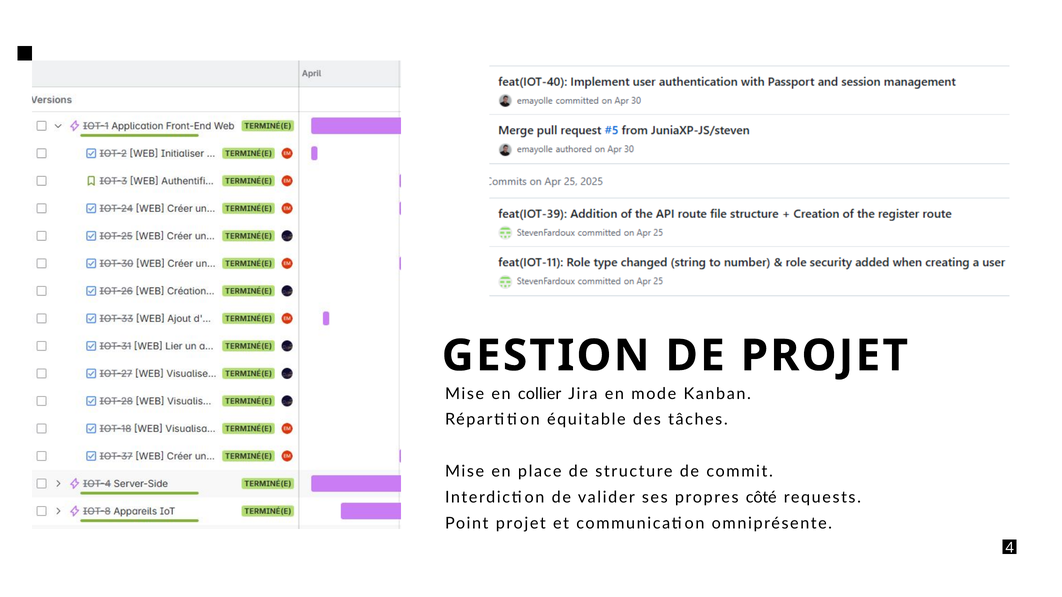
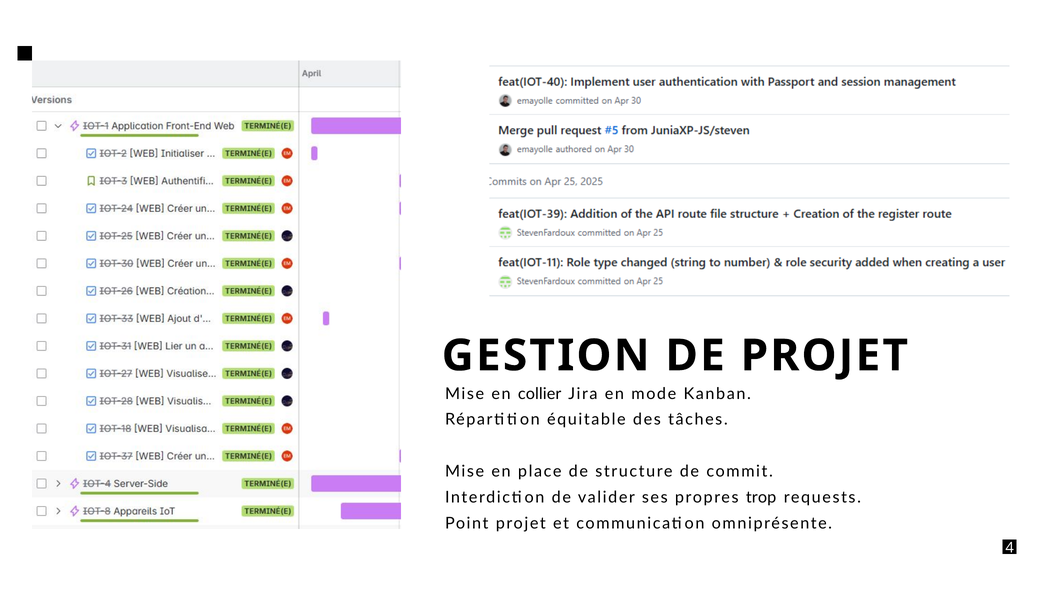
côté: côté -> trop (761, 498)
